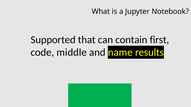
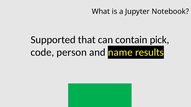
first: first -> pick (159, 40)
middle: middle -> person (72, 53)
